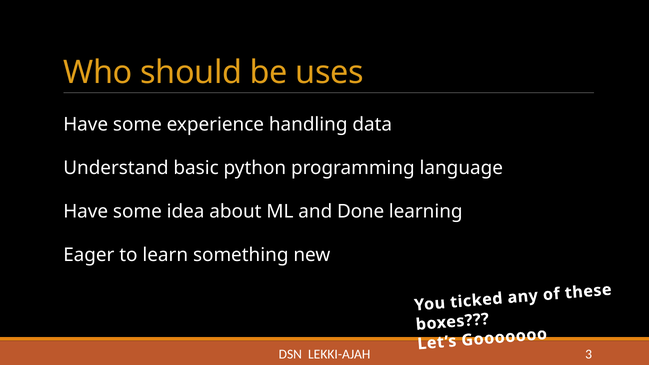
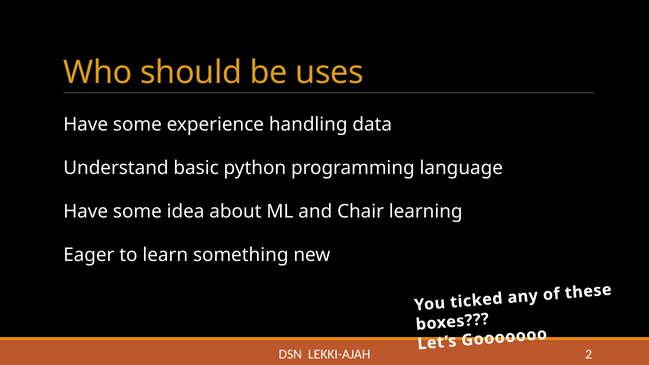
Done: Done -> Chair (361, 212)
3: 3 -> 2 (589, 354)
